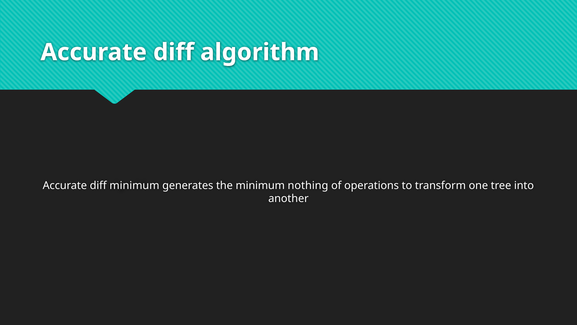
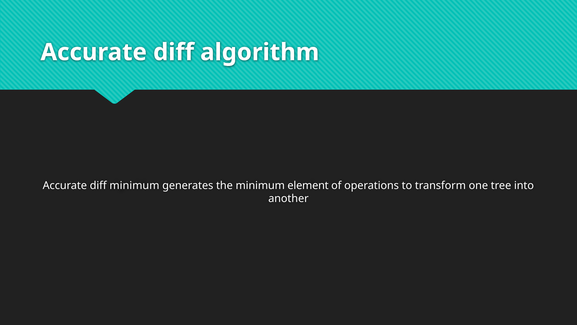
nothing: nothing -> element (308, 185)
